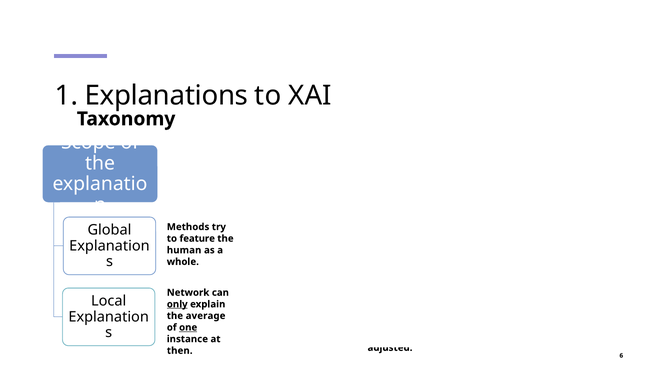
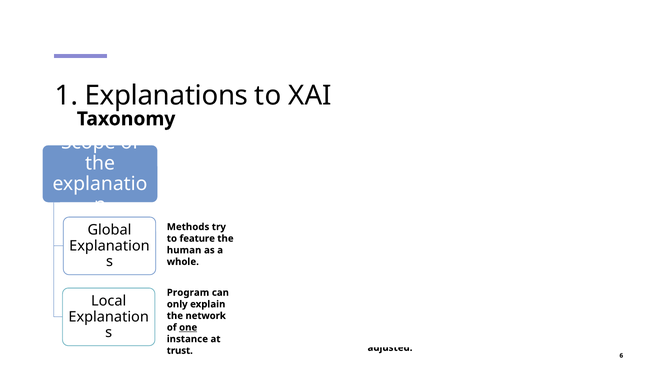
Network: Network -> Program (188, 293)
only underline: present -> none (177, 305)
average: average -> network (206, 316)
then: then -> trust (180, 351)
